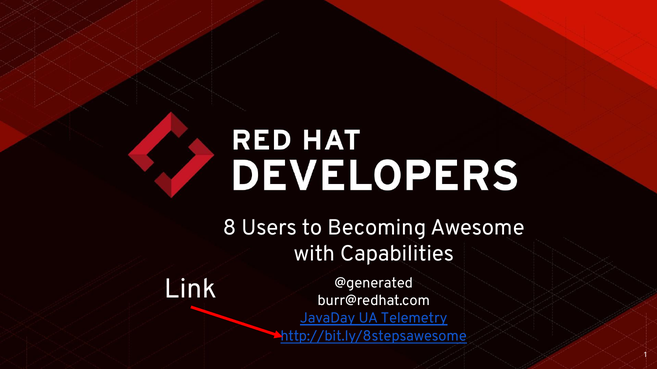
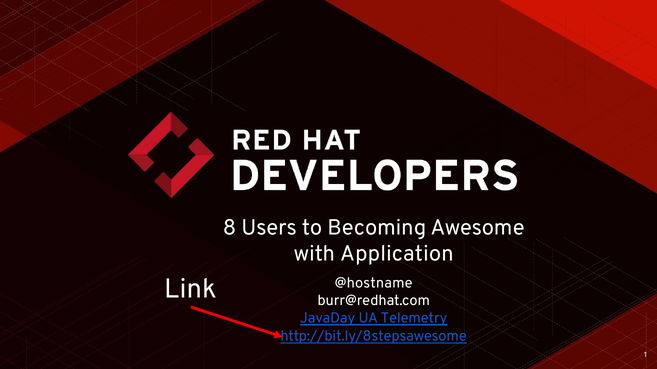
Capabilities: Capabilities -> Application (397, 254)
@generated: @generated -> @hostname (374, 283)
